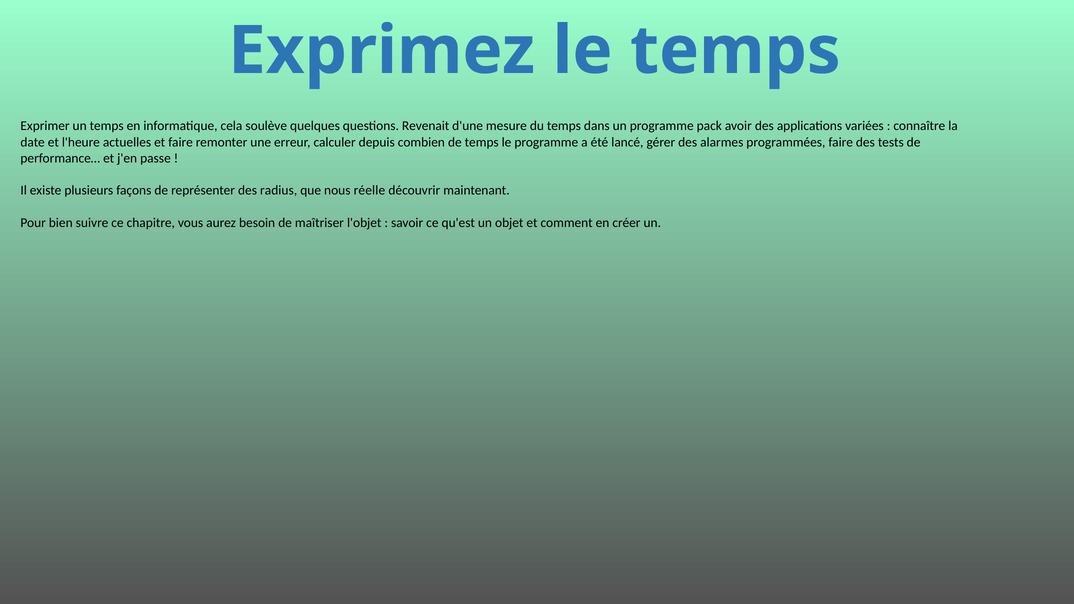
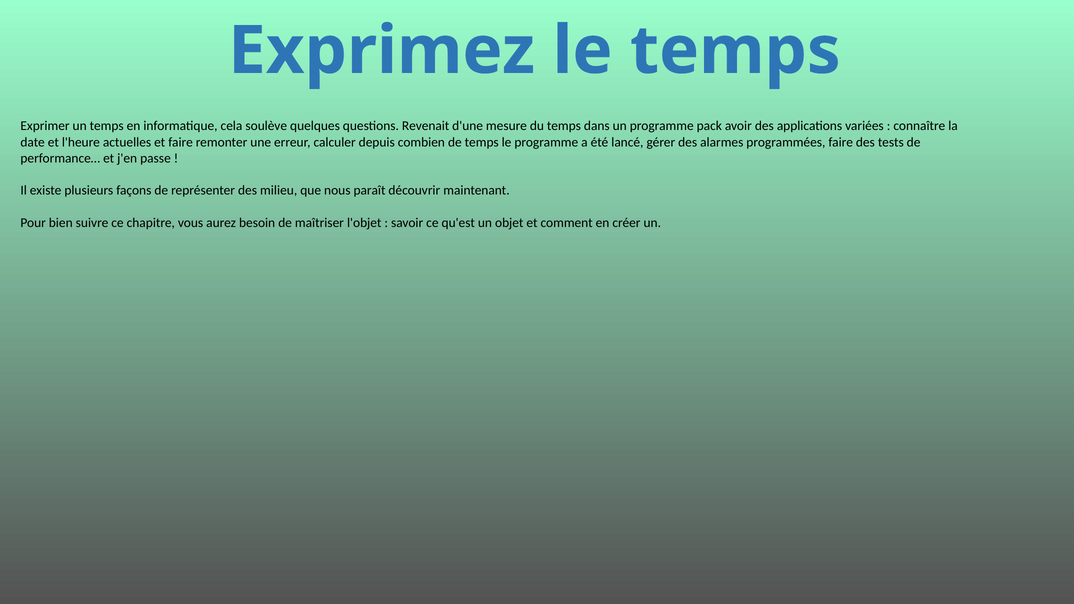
radius: radius -> milieu (279, 191)
réelle: réelle -> paraît (370, 191)
